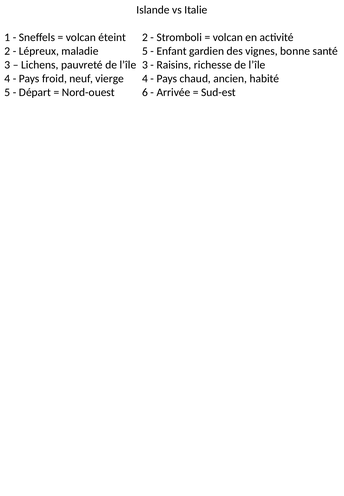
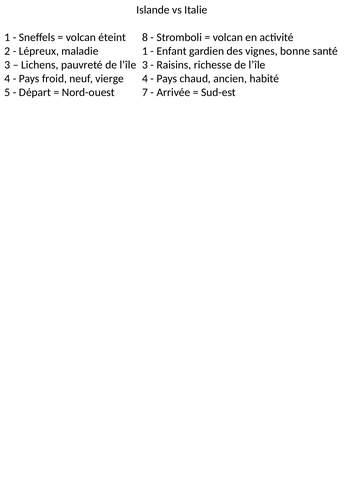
éteint 2: 2 -> 8 (145, 37)
maladie 5: 5 -> 1 (145, 51)
6: 6 -> 7 (145, 92)
